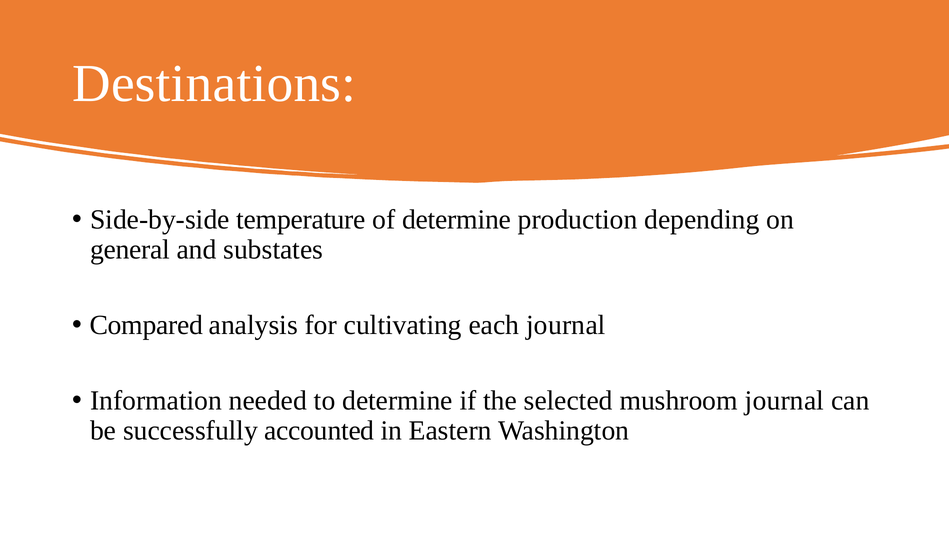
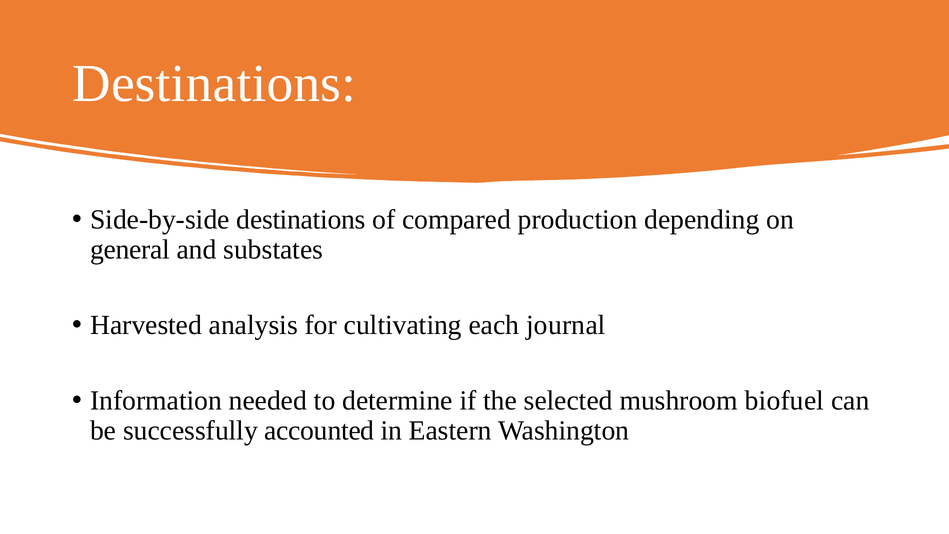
Side-by-side temperature: temperature -> destinations (301, 220)
of determine: determine -> compared (457, 220)
Compared: Compared -> Harvested (146, 325)
mushroom journal: journal -> biofuel (784, 400)
